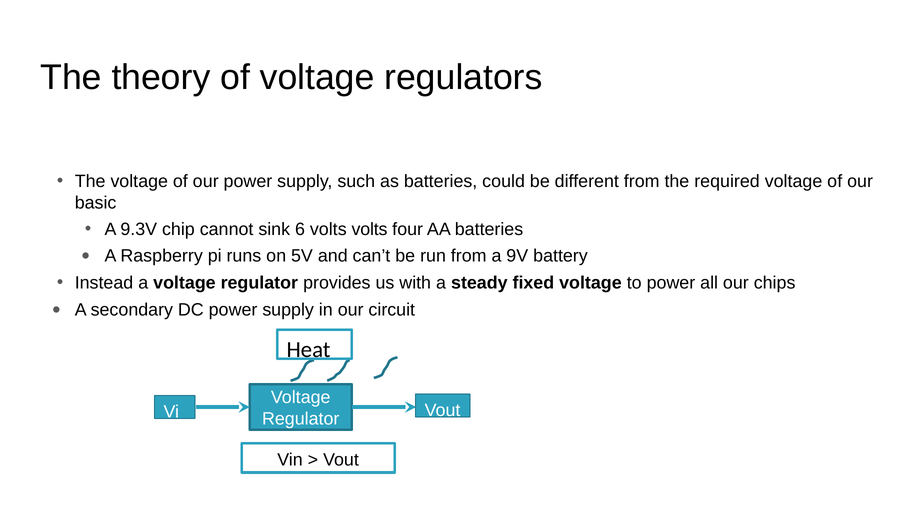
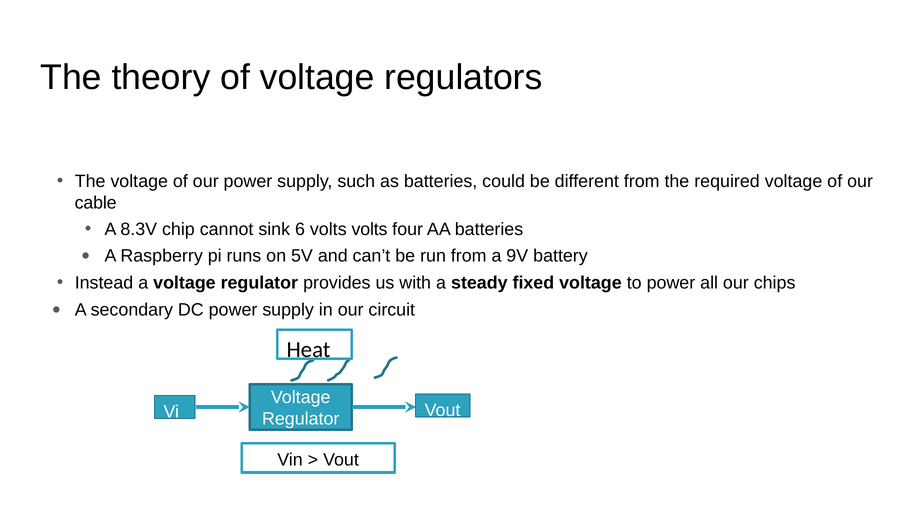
basic: basic -> cable (96, 203)
9.3V: 9.3V -> 8.3V (139, 229)
